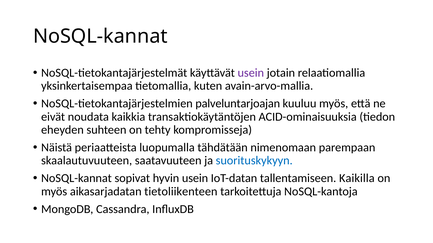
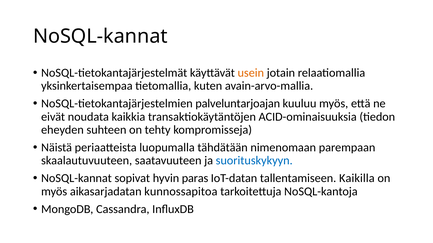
usein colour: purple -> orange (251, 73)
hyvin usein: usein -> paras (195, 179)
tietoliikenteen: tietoliikenteen -> kunnossapitoa (181, 192)
